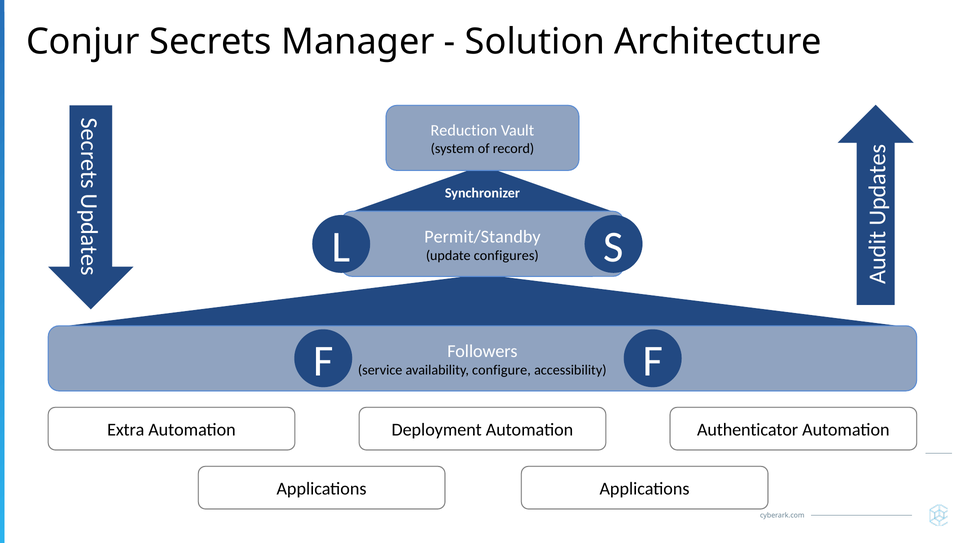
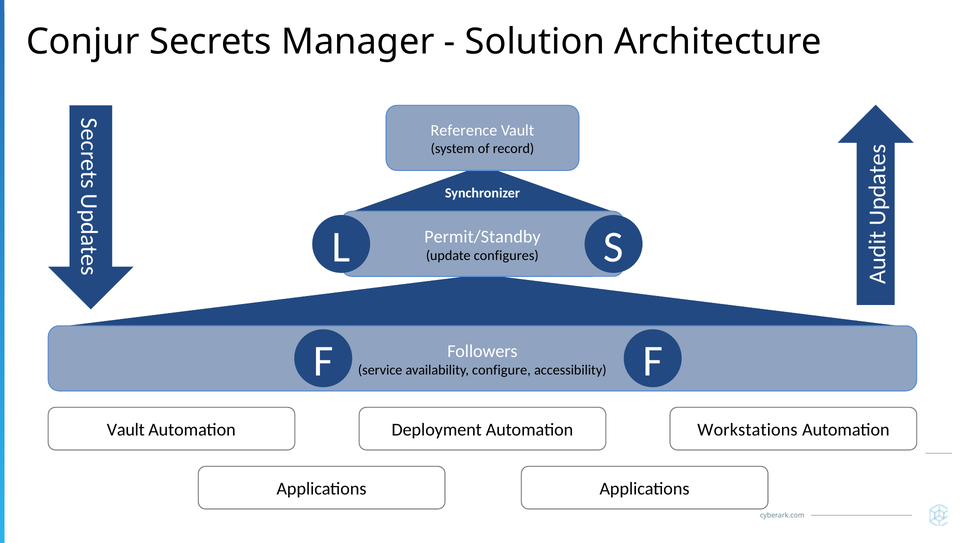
Reduction: Reduction -> Reference (464, 130)
Extra: Extra -> Vault (126, 430)
Authenticator: Authenticator -> Workstations (747, 430)
